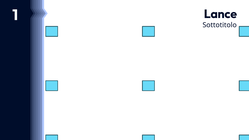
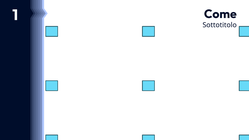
Lance: Lance -> Come (220, 14)
